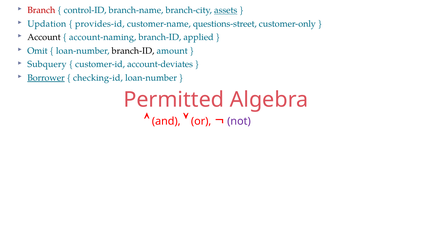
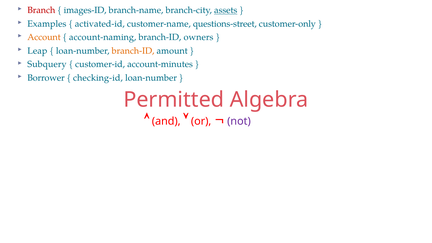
control-ID: control-ID -> images-ID (85, 10)
Updation: Updation -> Examples (47, 24)
provides-id: provides-id -> activated-id (100, 24)
Account colour: black -> orange (44, 37)
applied: applied -> owners (198, 37)
Omit: Omit -> Leap (37, 51)
branch-ID colour: black -> orange (133, 51)
account-deviates: account-deviates -> account-minutes (160, 64)
Borrower underline: present -> none (46, 78)
